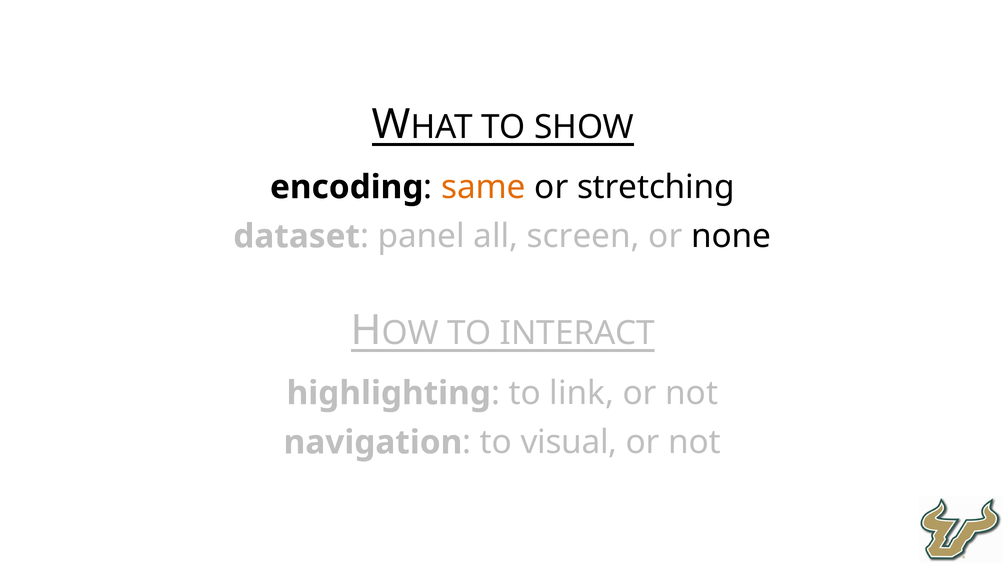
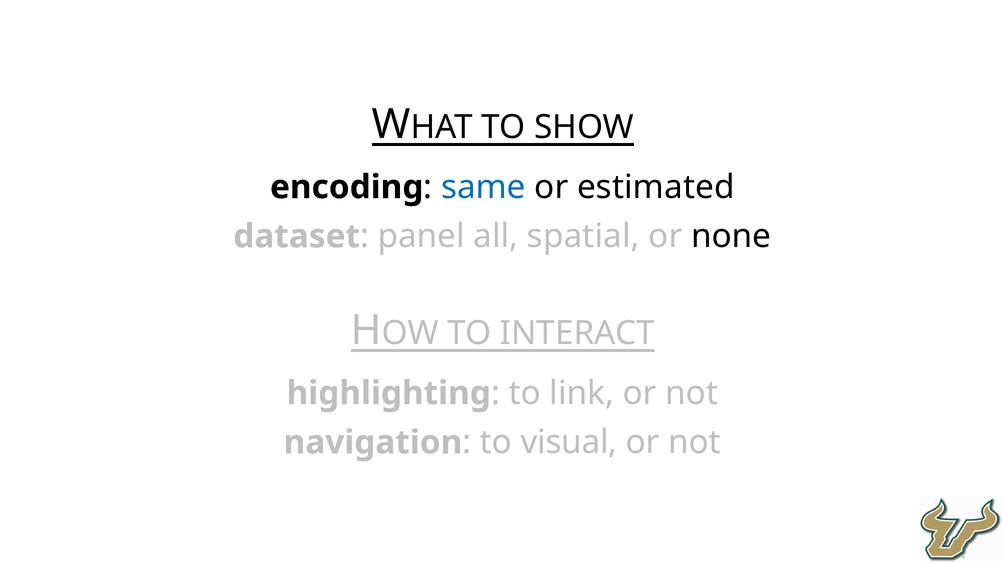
same colour: orange -> blue (483, 187)
stretching: stretching -> estimated (656, 187)
screen: screen -> spatial (583, 237)
